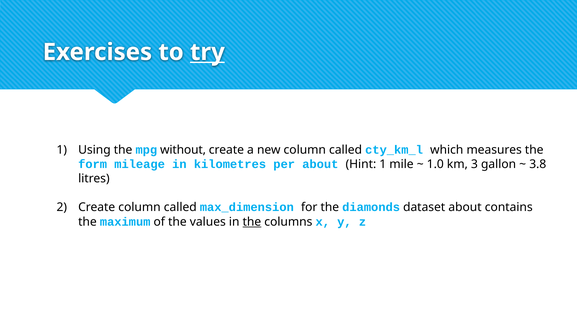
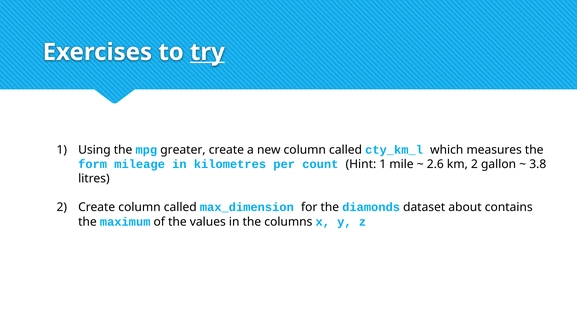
without: without -> greater (183, 150)
per about: about -> count (320, 164)
1.0: 1.0 -> 2.6 (435, 164)
km 3: 3 -> 2 (474, 164)
the underline: present -> none (252, 222)
